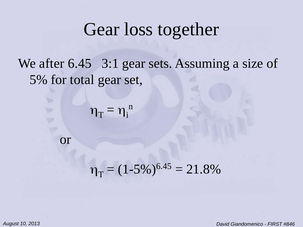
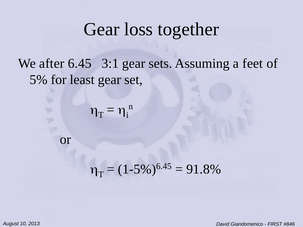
size: size -> feet (253, 64)
total: total -> least (82, 80)
21.8%: 21.8% -> 91.8% (204, 169)
